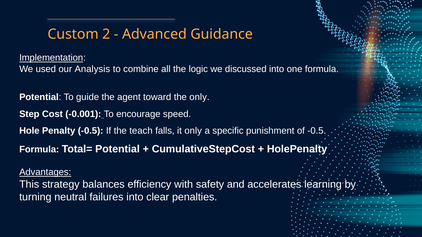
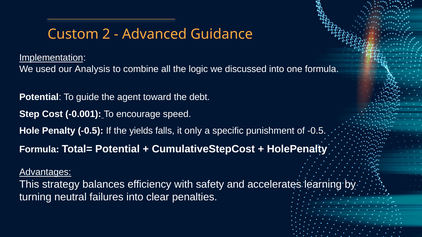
the only: only -> debt (200, 97)
teach: teach -> yields (141, 131)
